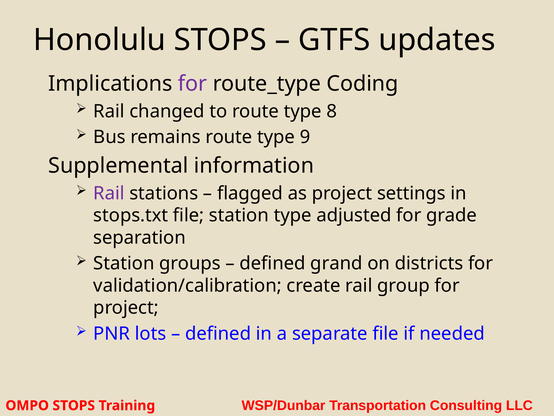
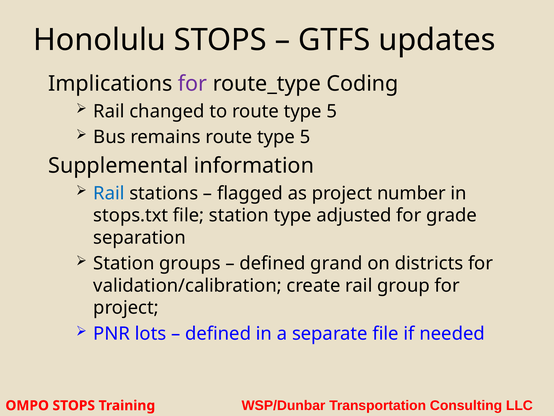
to route type 8: 8 -> 5 (332, 111)
remains route type 9: 9 -> 5 (305, 137)
Rail colour: purple -> blue (109, 193)
settings: settings -> number (411, 193)
